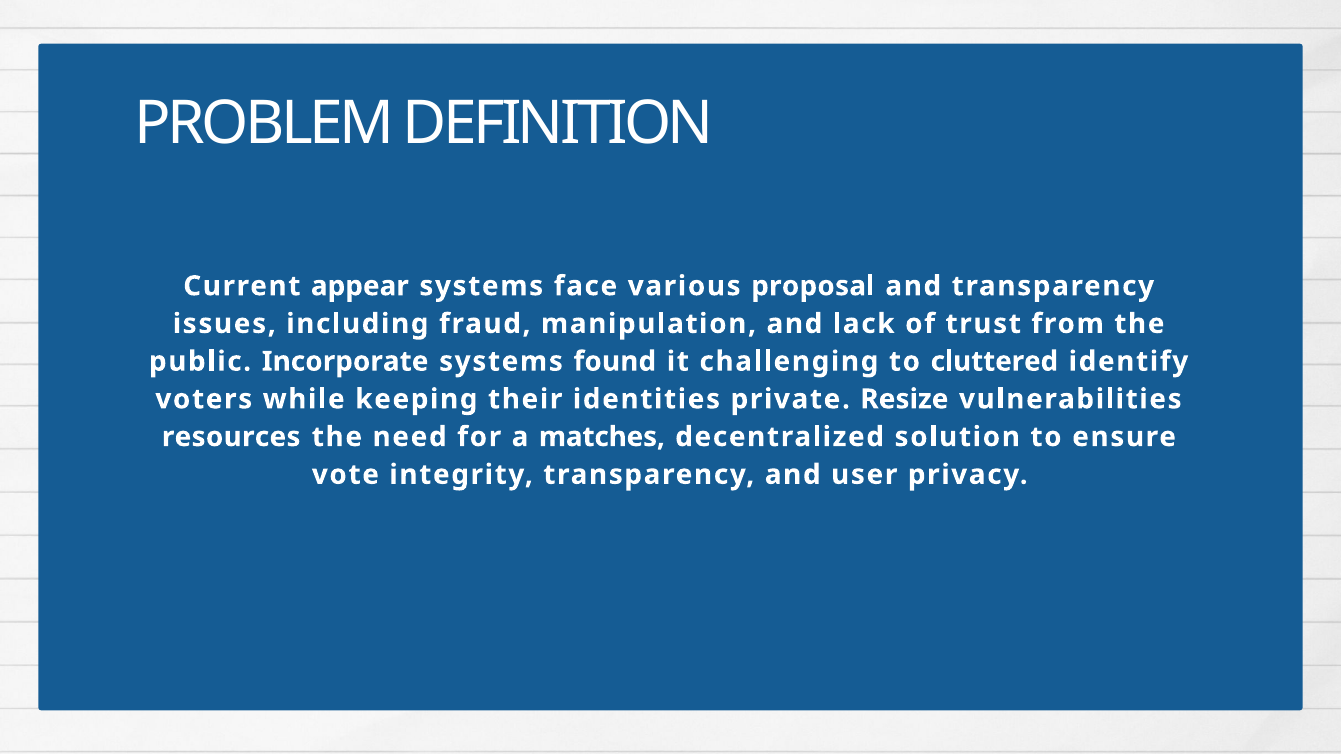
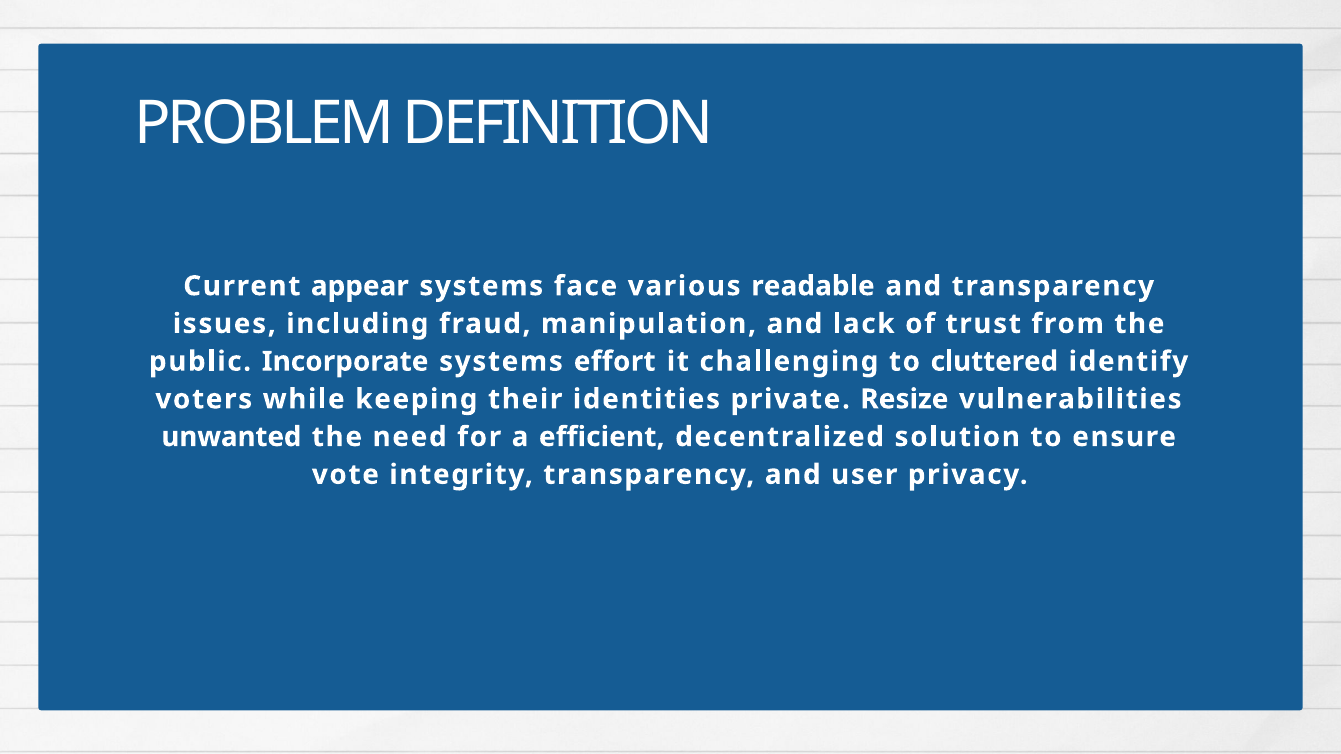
proposal: proposal -> readable (813, 286)
found: found -> effort (615, 362)
resources: resources -> unwanted (231, 437)
matches: matches -> efficient (602, 437)
